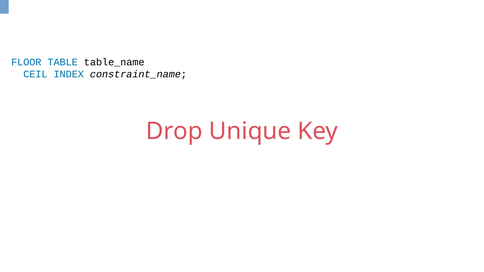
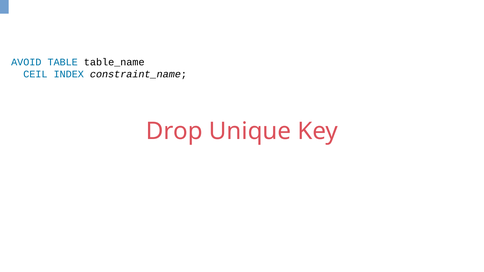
FLOOR: FLOOR -> AVOID (26, 62)
